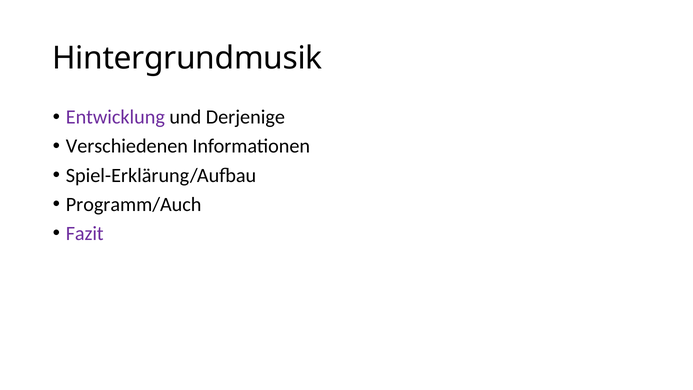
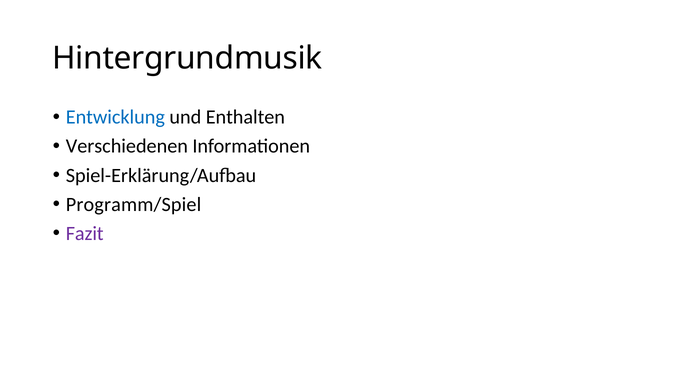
Entwicklung colour: purple -> blue (115, 117)
Derjenige: Derjenige -> Enthalten (245, 117)
Programm/Auch: Programm/Auch -> Programm/Spiel (134, 204)
